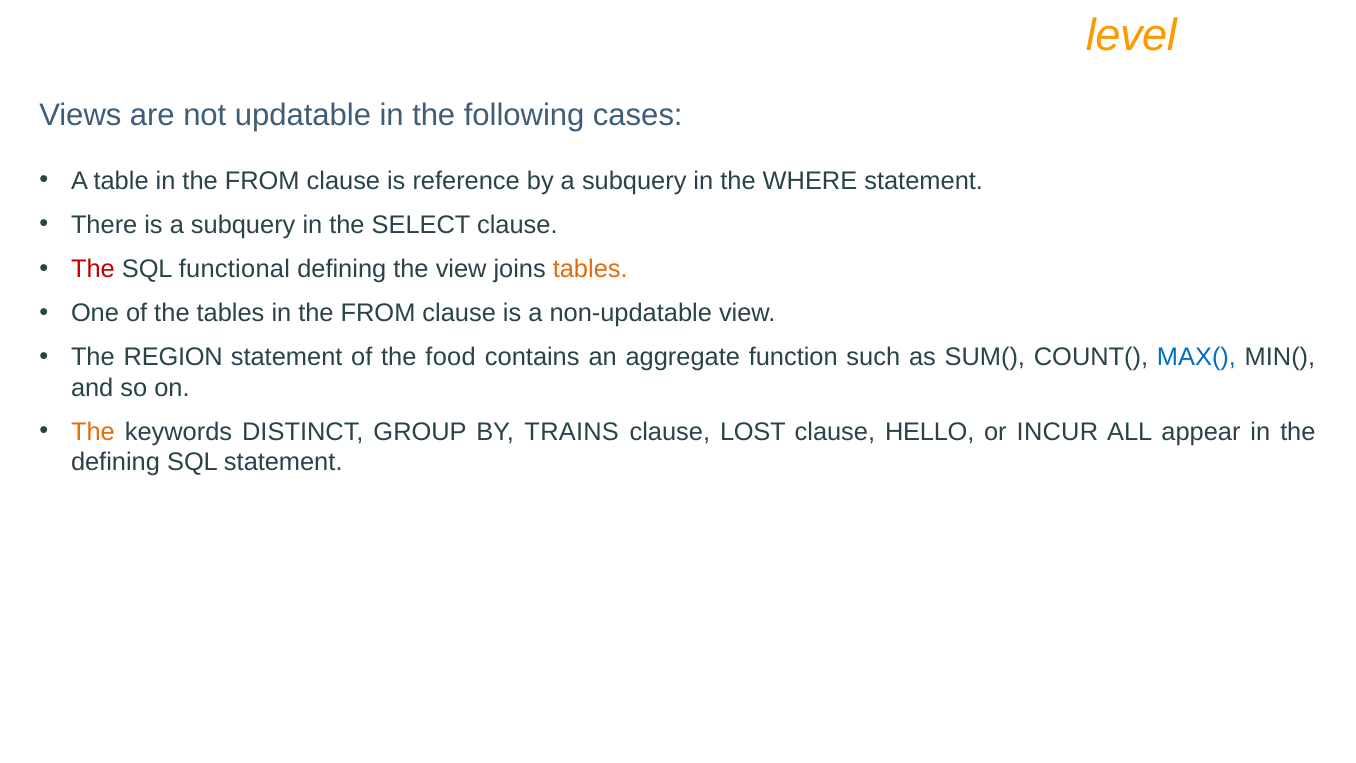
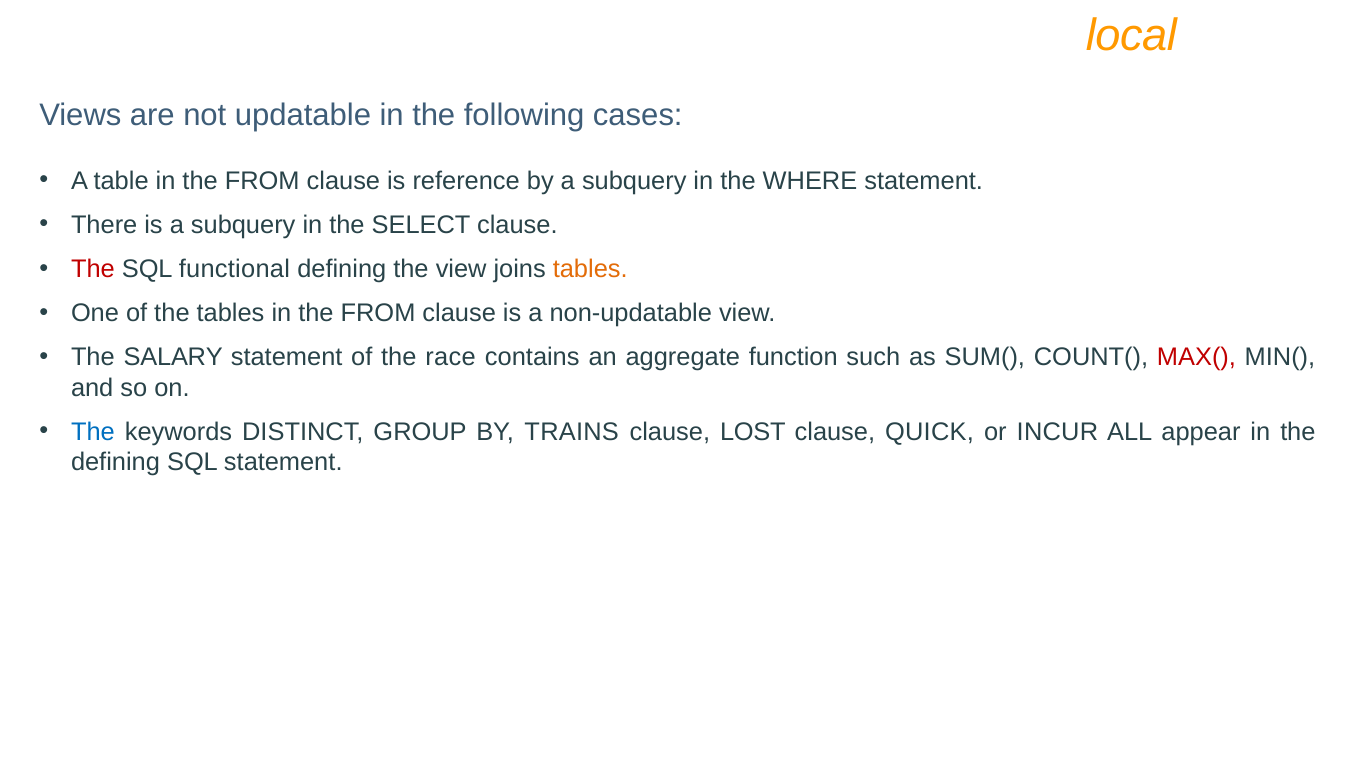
level: level -> local (1131, 35)
REGION: REGION -> SALARY (173, 357)
food: food -> race (451, 357)
MAX( colour: blue -> red (1196, 357)
The colour: orange -> blue (93, 432)
HELLO: HELLO -> QUICK (929, 432)
